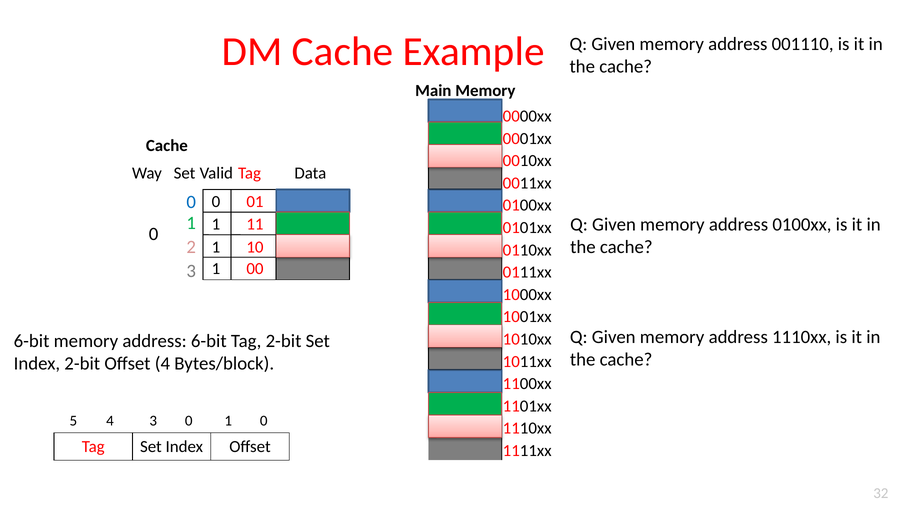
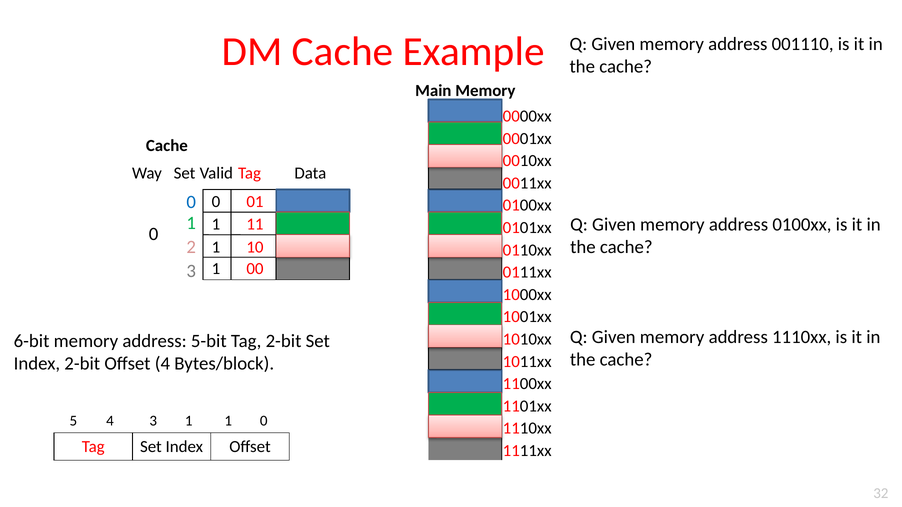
address 6-bit: 6-bit -> 5-bit (209, 341)
3 0: 0 -> 1 (189, 421)
